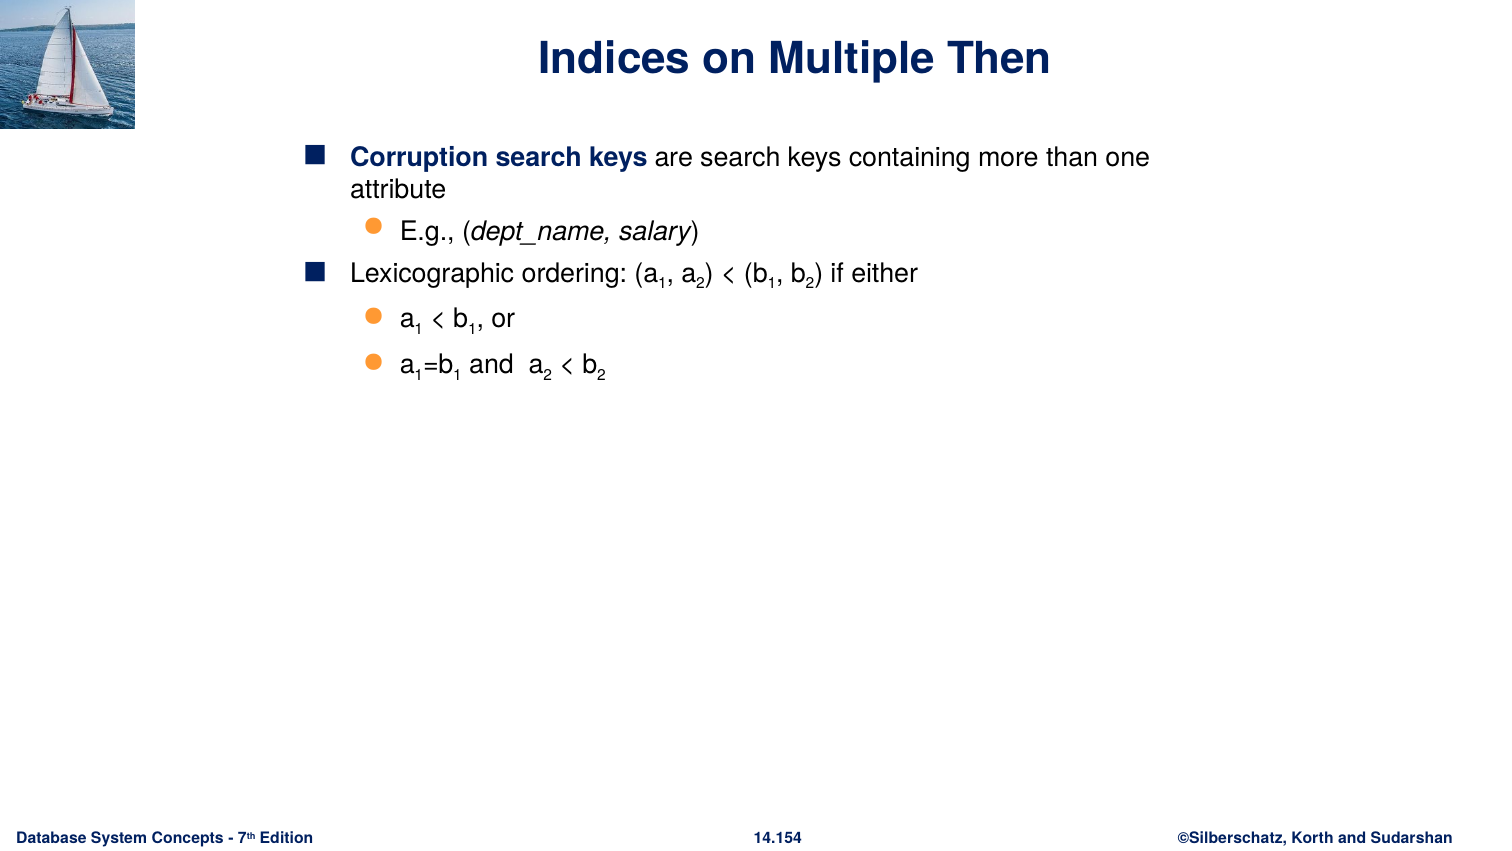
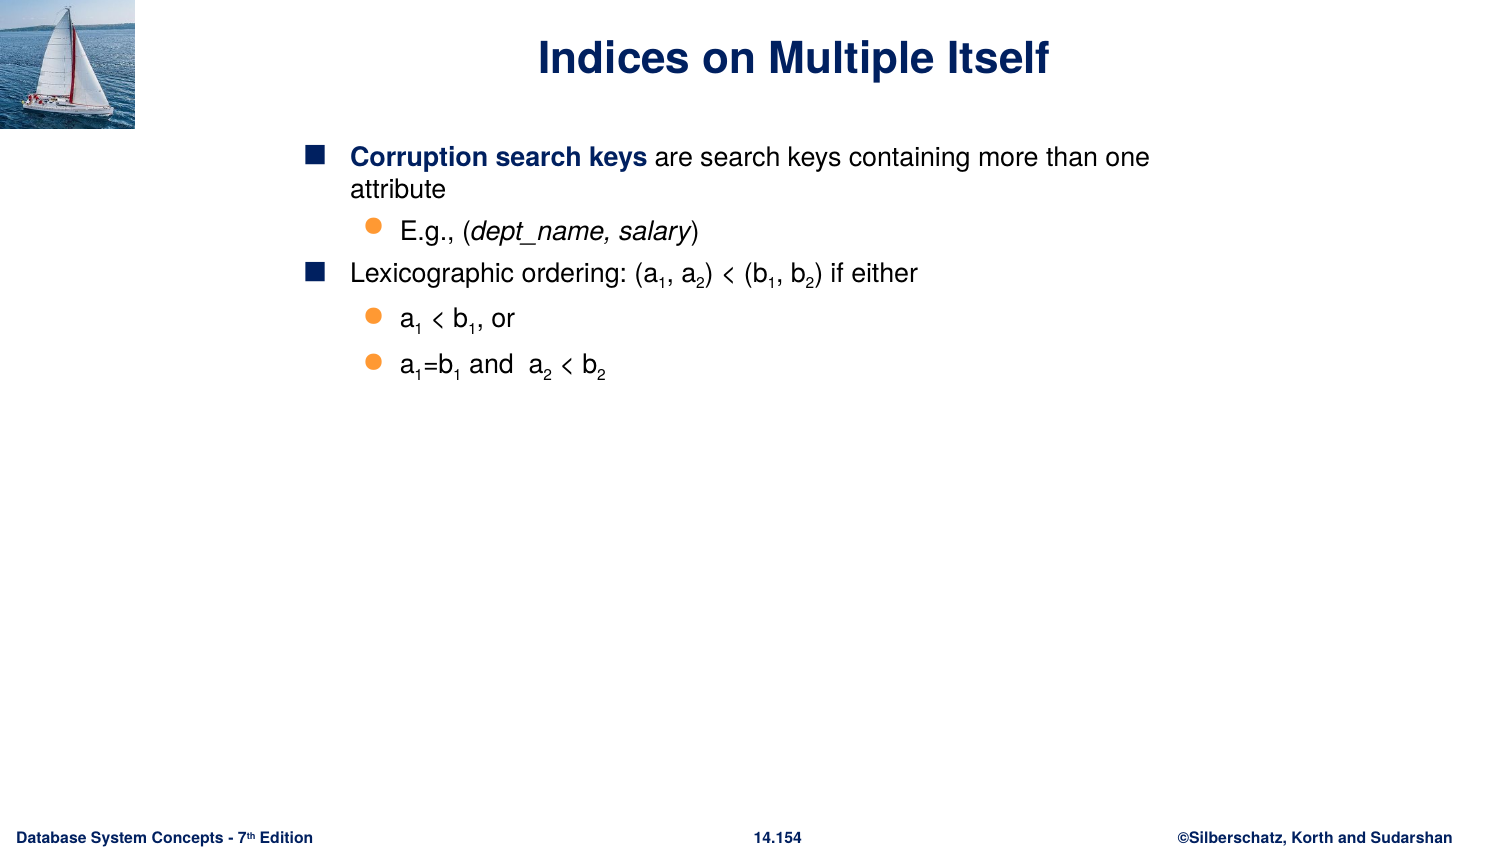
Then: Then -> Itself (999, 59)
